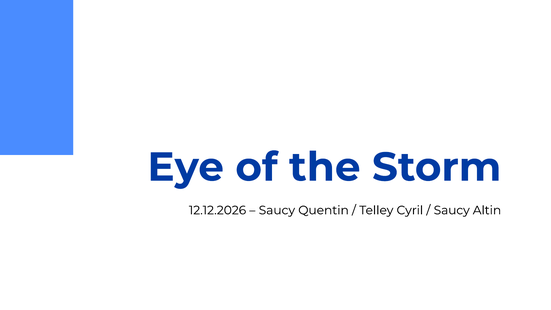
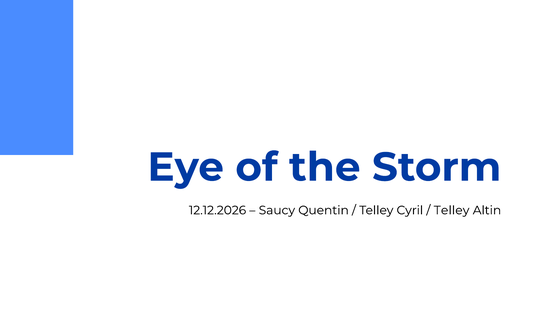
Saucy: Saucy -> Telley (452, 210)
